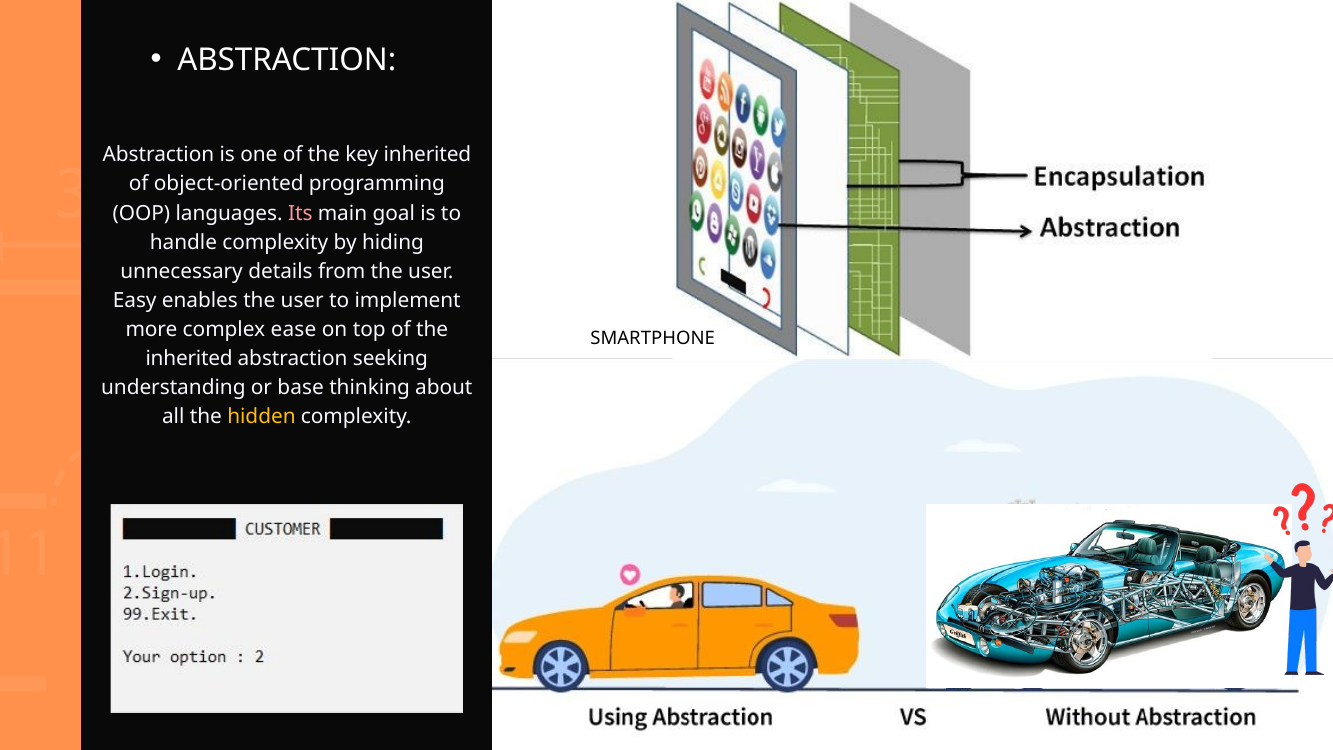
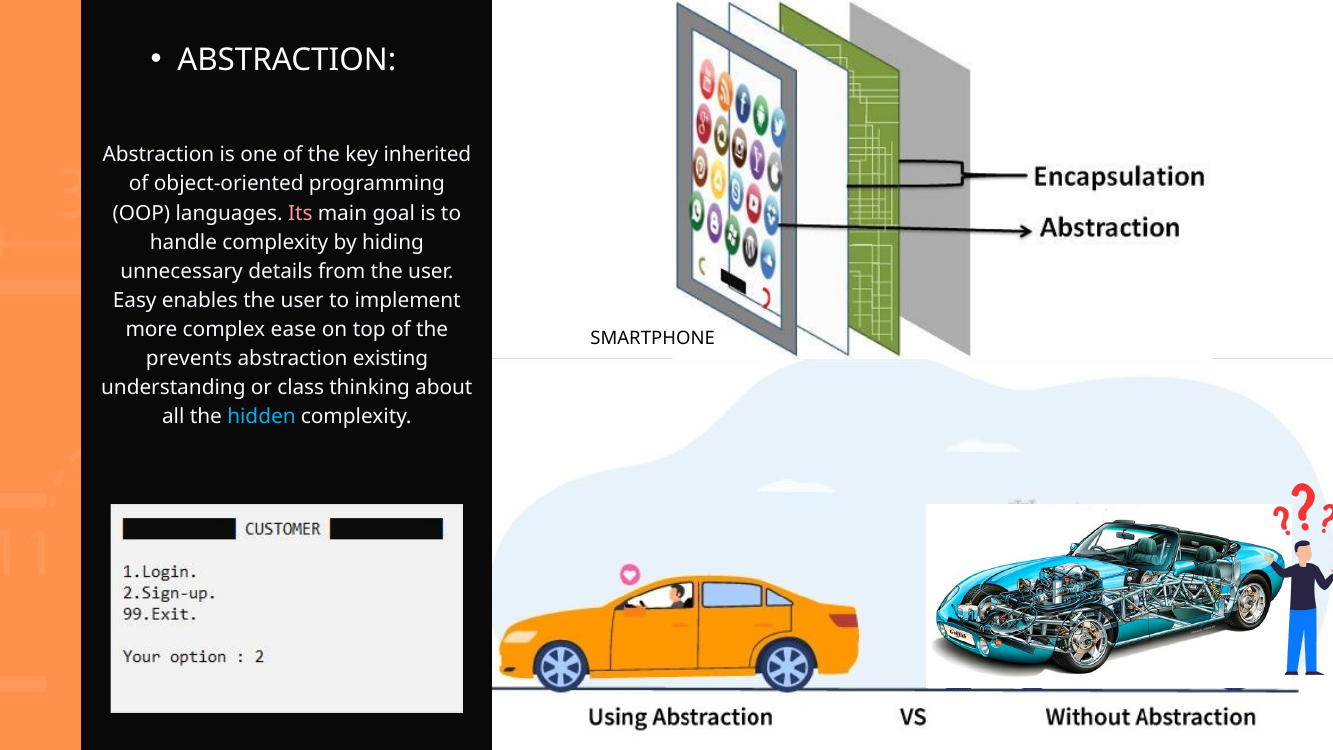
inherited: inherited -> prevents (189, 358)
seeking: seeking -> existing (390, 358)
base: base -> class (301, 388)
hidden colour: yellow -> light blue (261, 417)
